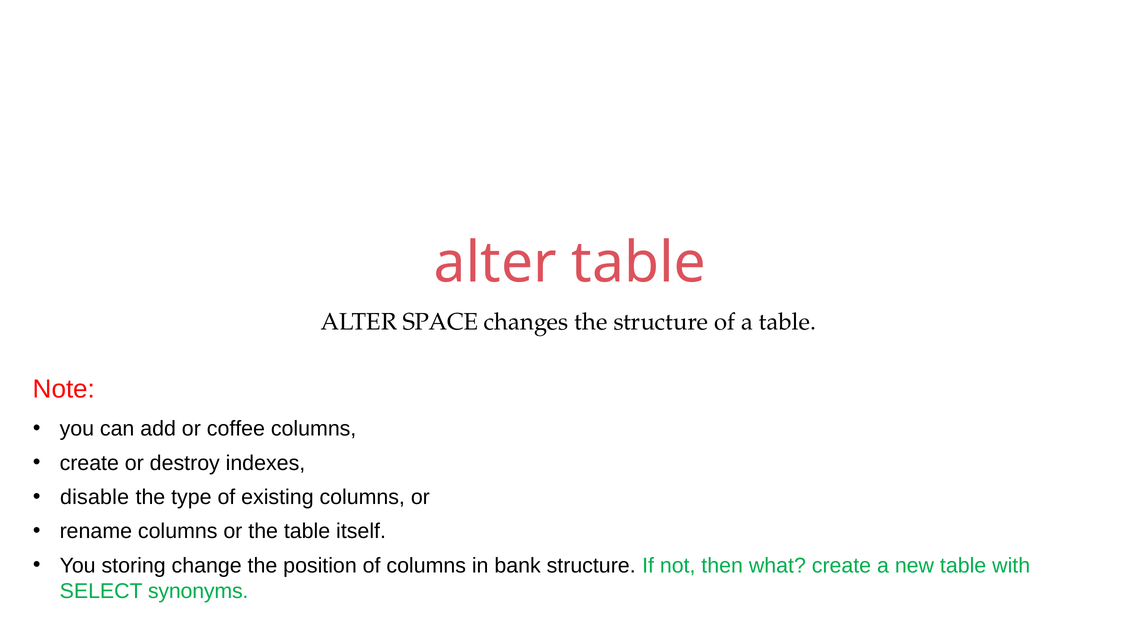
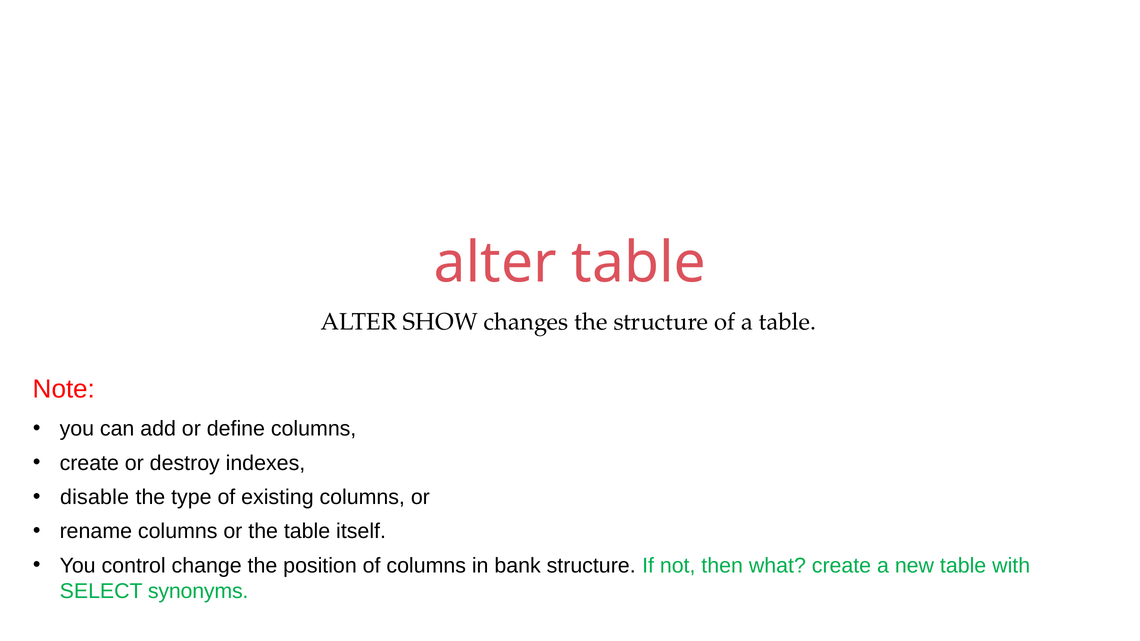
SPACE: SPACE -> SHOW (440, 322)
coffee: coffee -> define (236, 429)
storing: storing -> control (134, 566)
